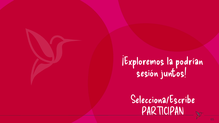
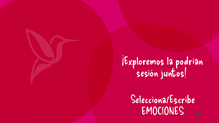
PARTICIPAN: PARTICIPAN -> EMOCIONES (163, 112)
